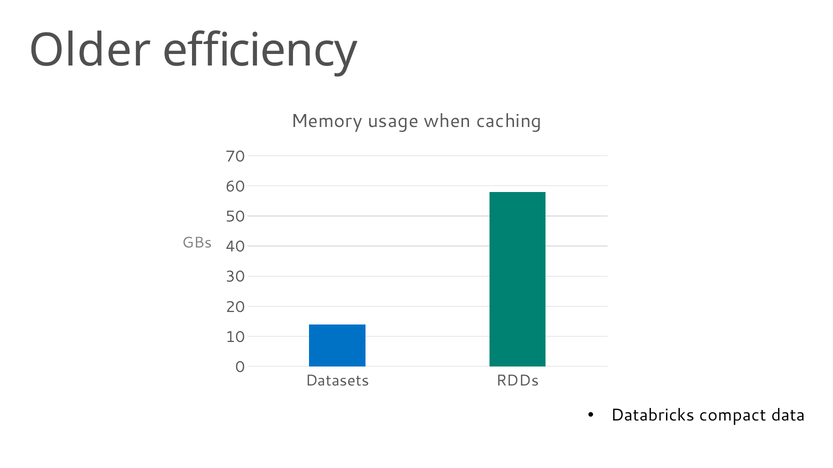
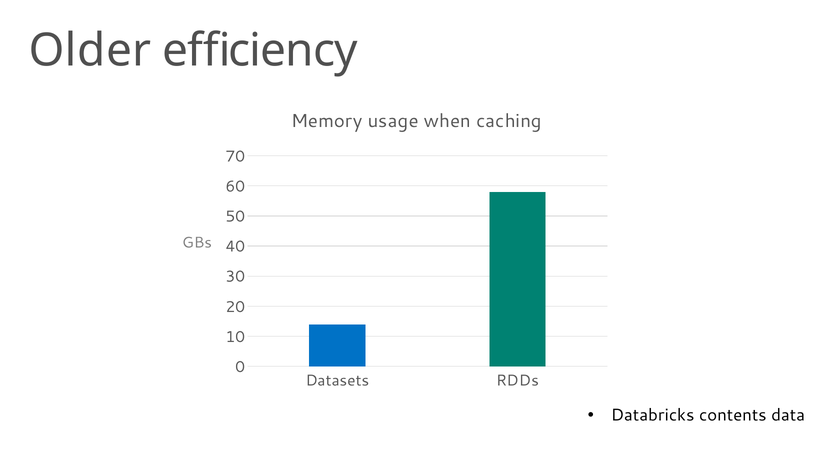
compact: compact -> contents (733, 416)
